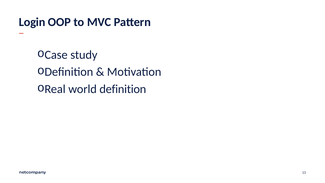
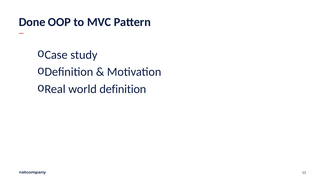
Login: Login -> Done (32, 22)
